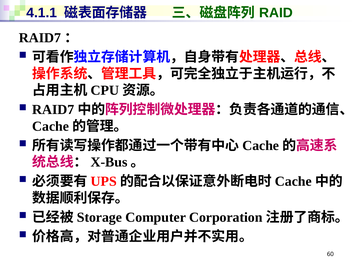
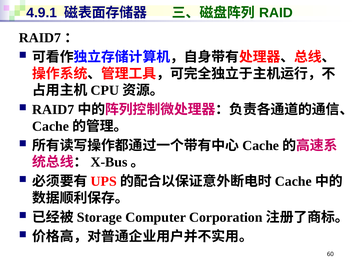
4.1.1: 4.1.1 -> 4.9.1 (42, 13)
